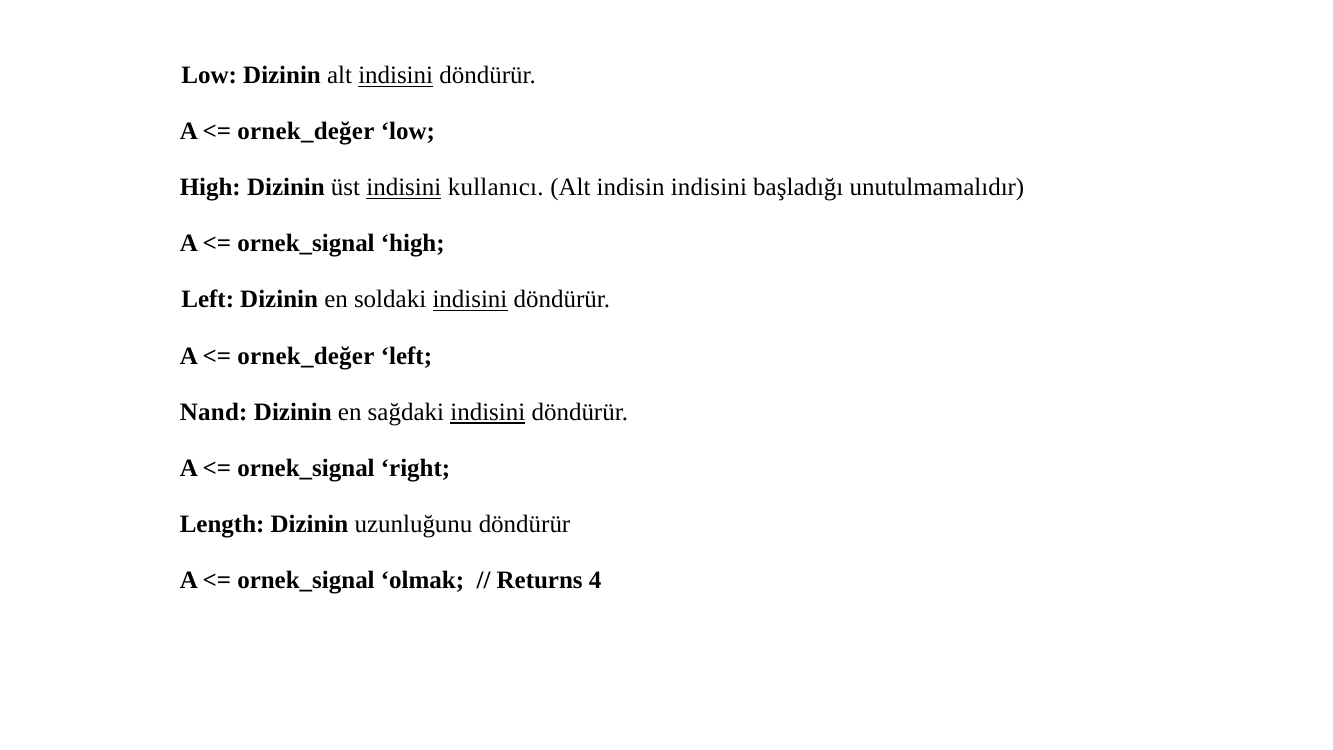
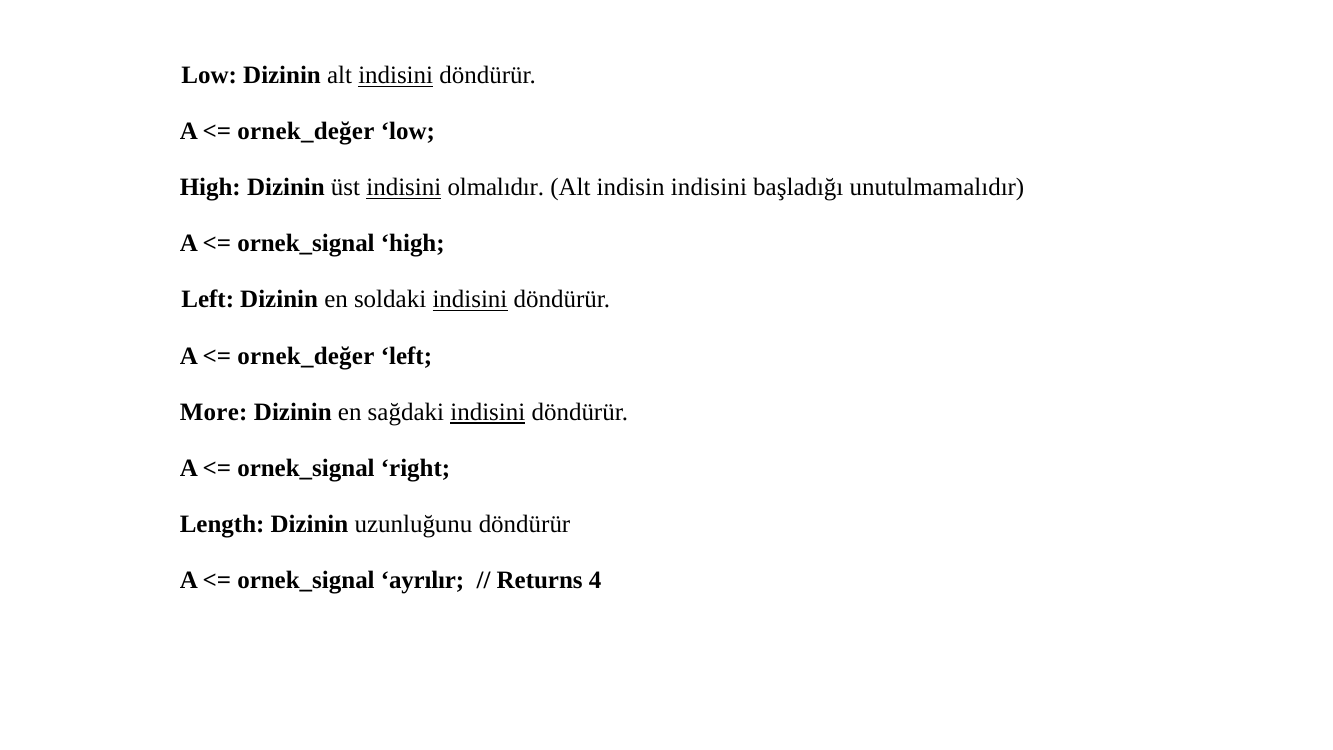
kullanıcı: kullanıcı -> olmalıdır (496, 187)
Nand: Nand -> More (214, 412)
olmak: olmak -> ayrılır (423, 580)
